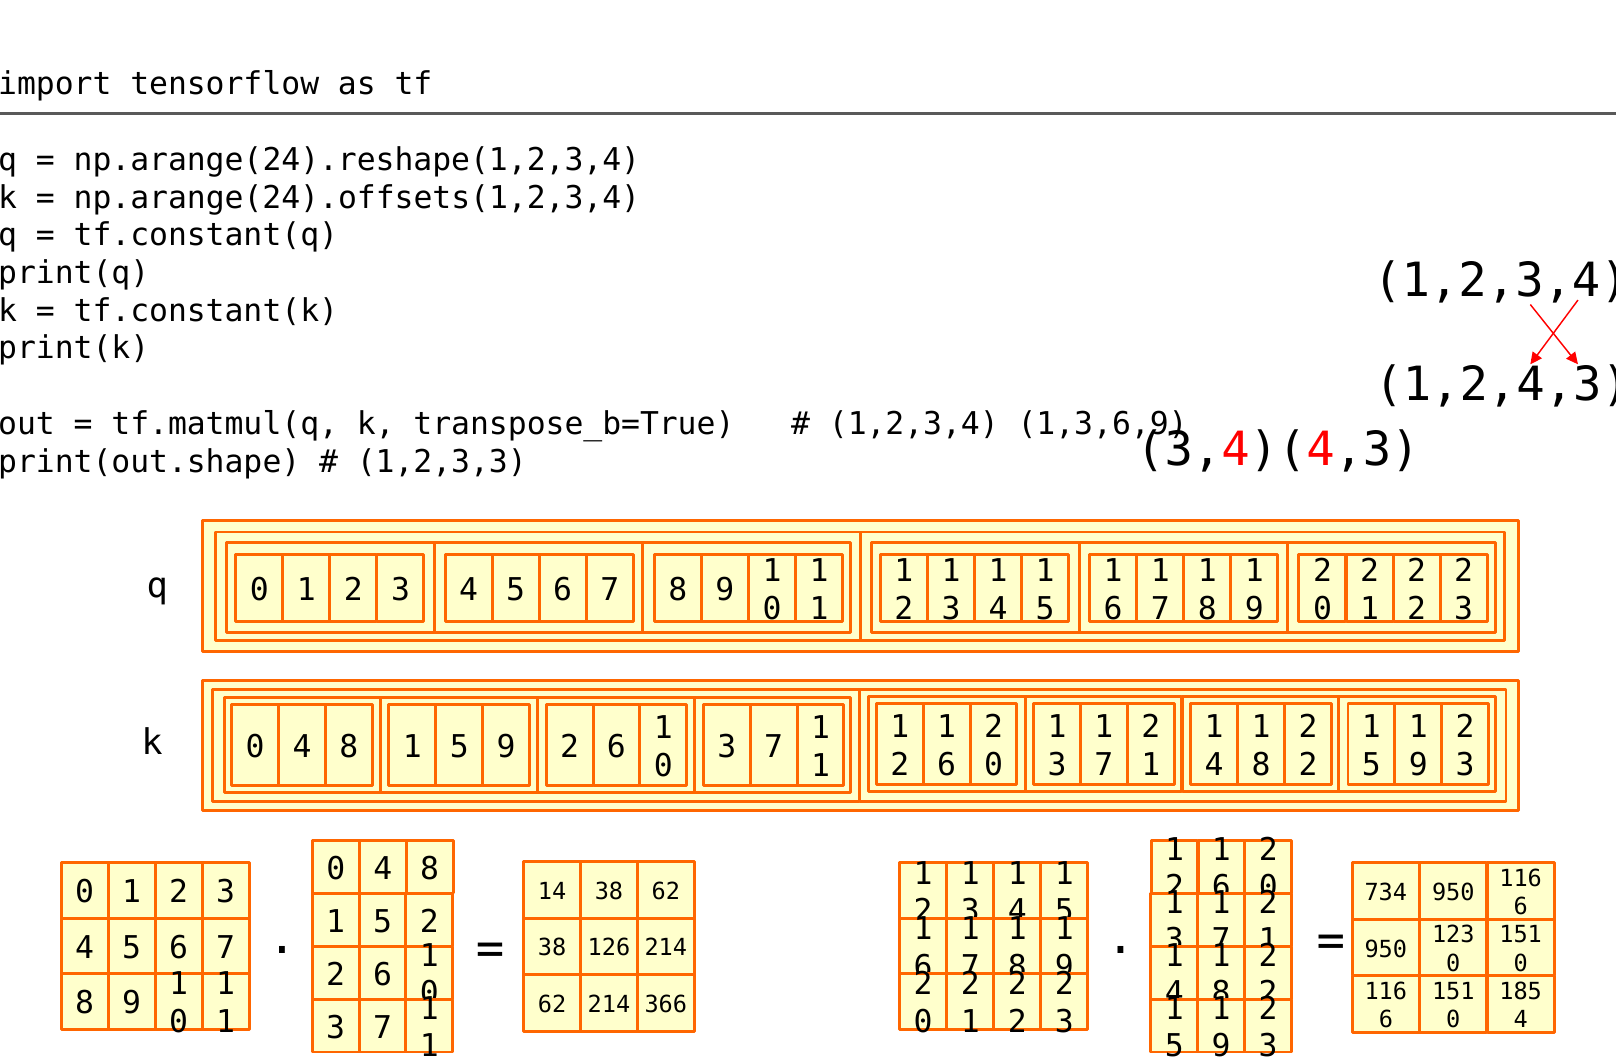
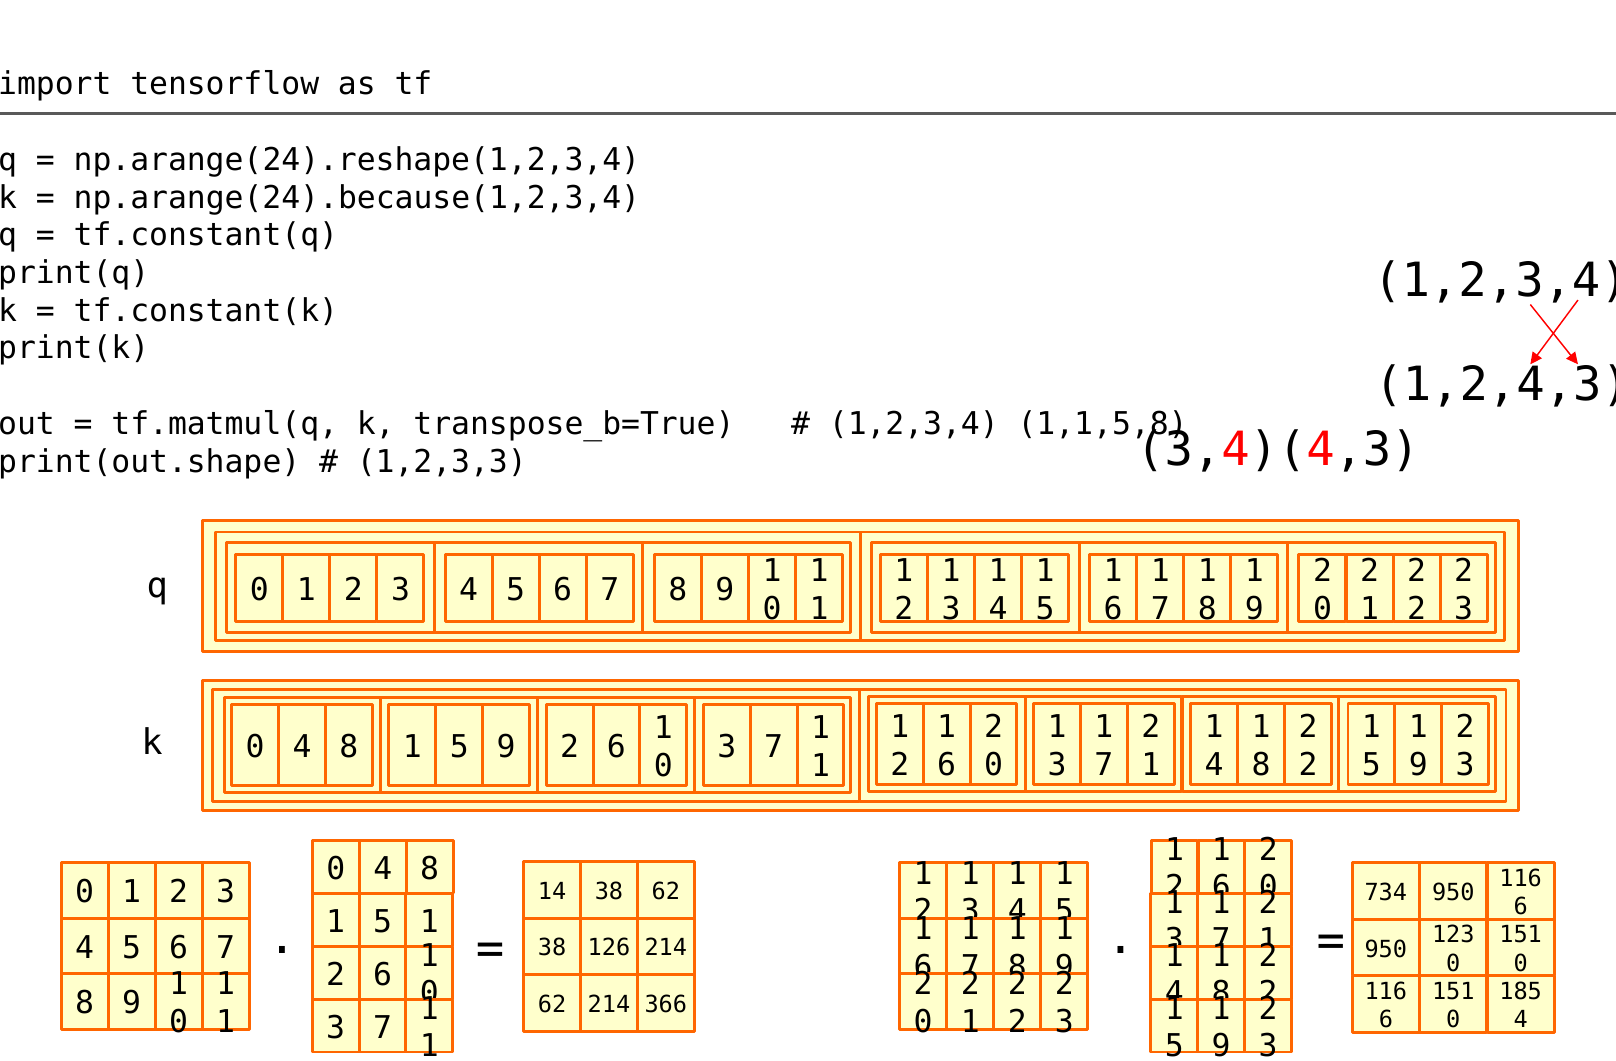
np.arange(24).offsets(1,2,3,4: np.arange(24).offsets(1,2,3,4 -> np.arange(24).because(1,2,3,4 (357, 198)
1,3,6,9: 1,3,6,9 -> 1,1,5,8 (1103, 424)
2: 2 -> 1 (429, 922)
